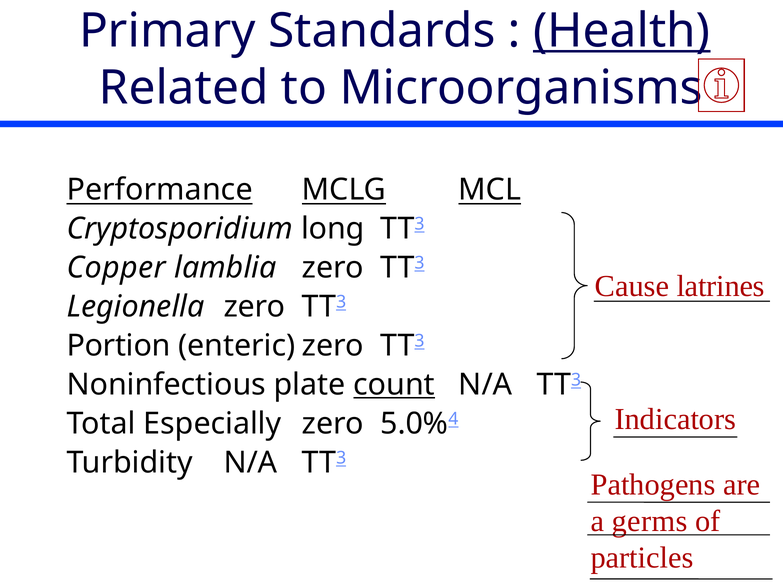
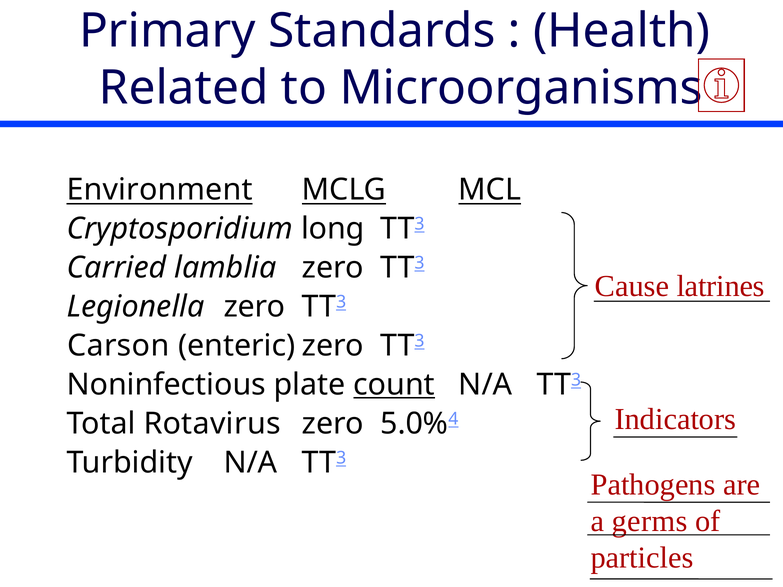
Health underline: present -> none (622, 31)
Performance: Performance -> Environment (160, 190)
Copper: Copper -> Carried (117, 268)
Portion: Portion -> Carson (118, 346)
Especially: Especially -> Rotavirus (212, 424)
